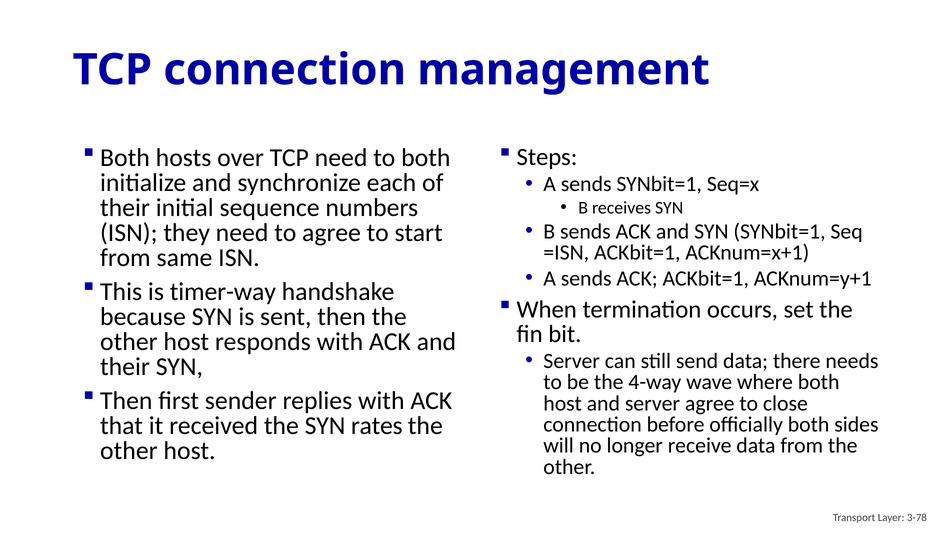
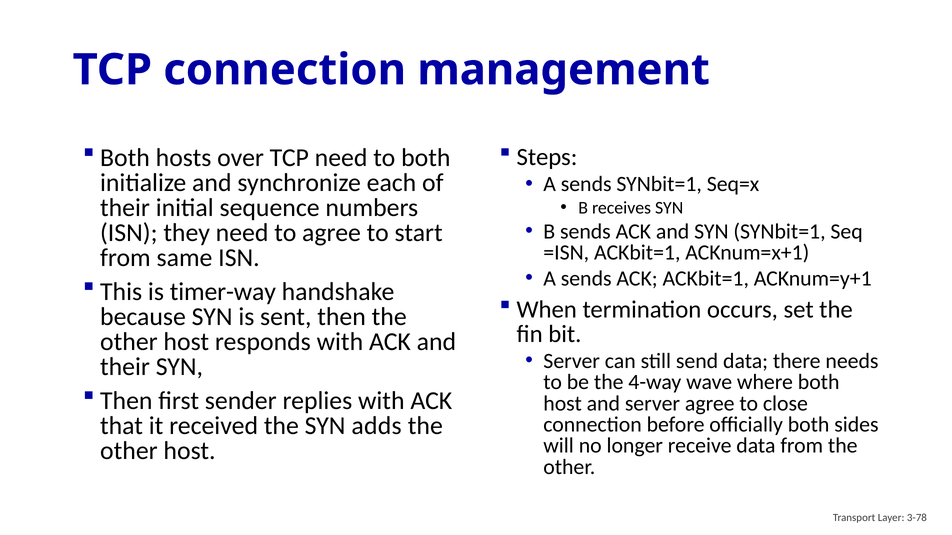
rates: rates -> adds (377, 426)
